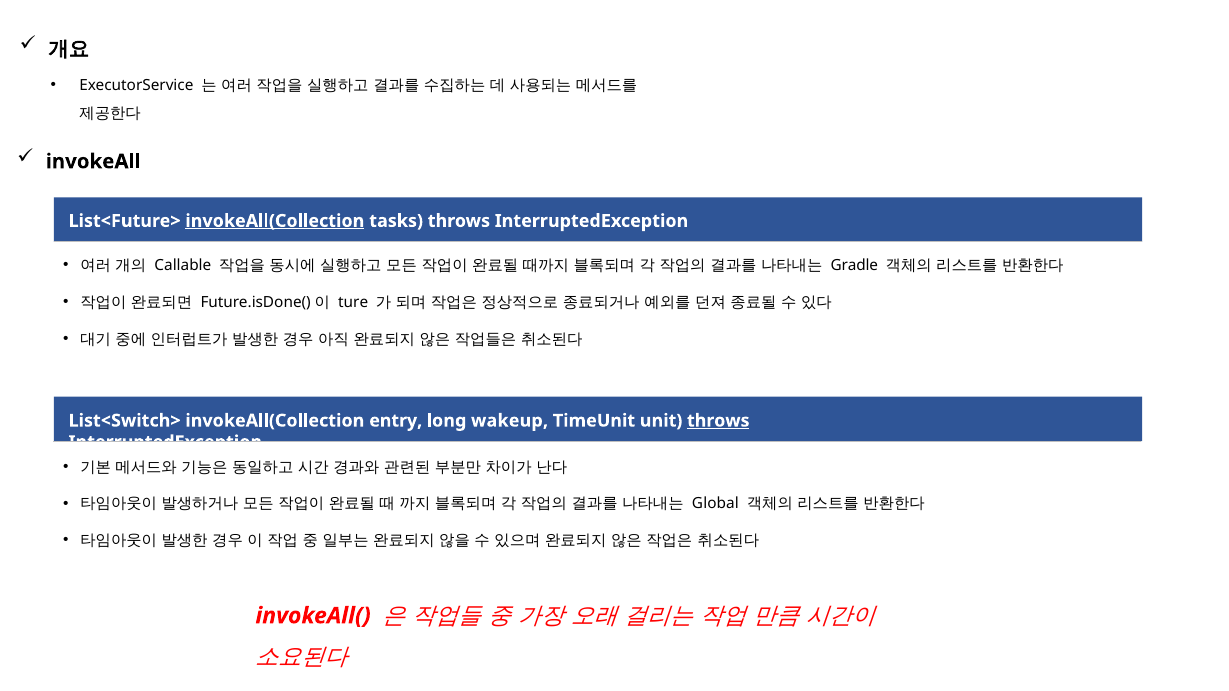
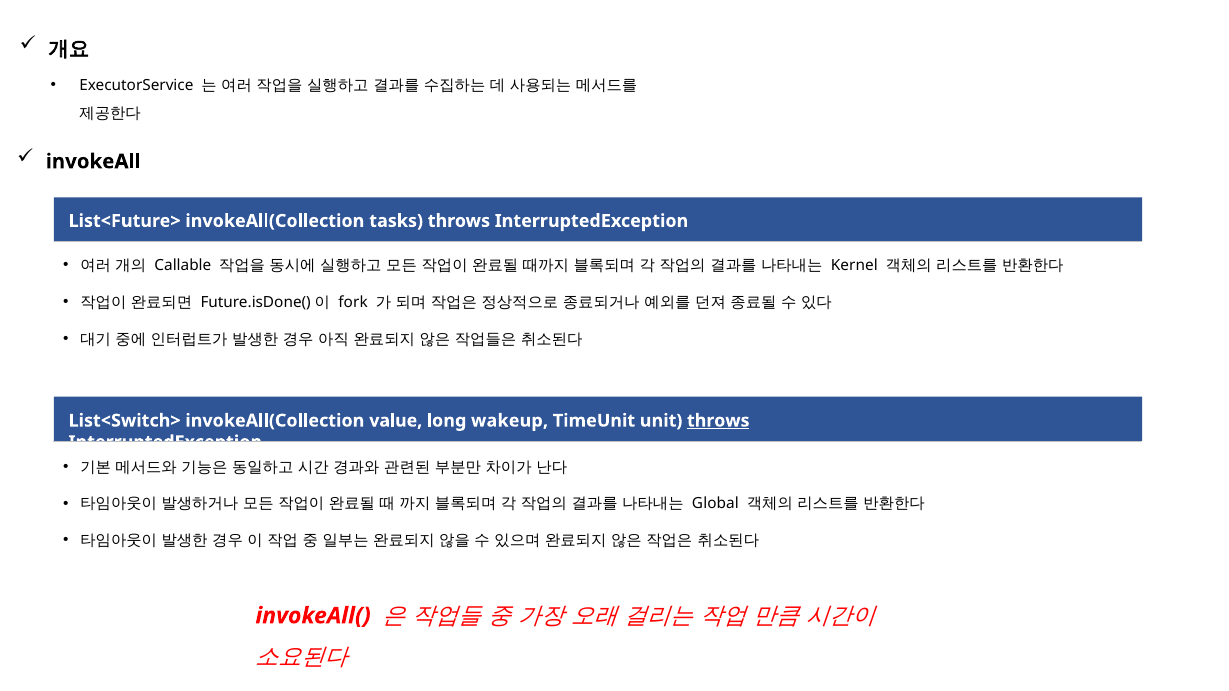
invokeAll(Collection underline: present -> none (275, 221)
Gradle: Gradle -> Kernel (854, 265)
ture: ture -> fork (353, 302)
entry: entry -> value (396, 421)
